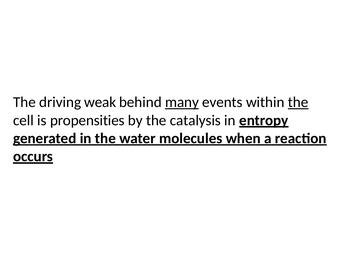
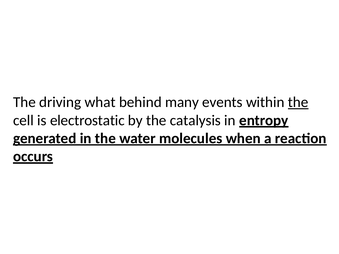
weak: weak -> what (100, 102)
many underline: present -> none (182, 102)
propensities: propensities -> electrostatic (87, 120)
